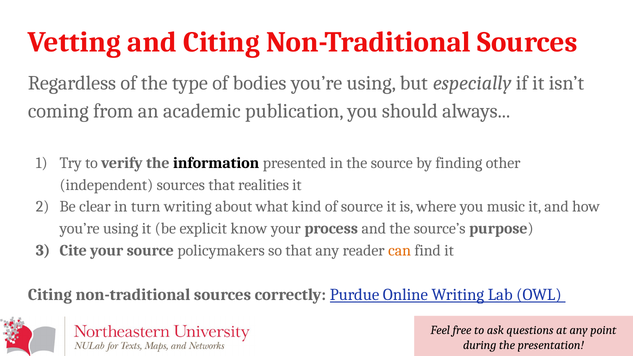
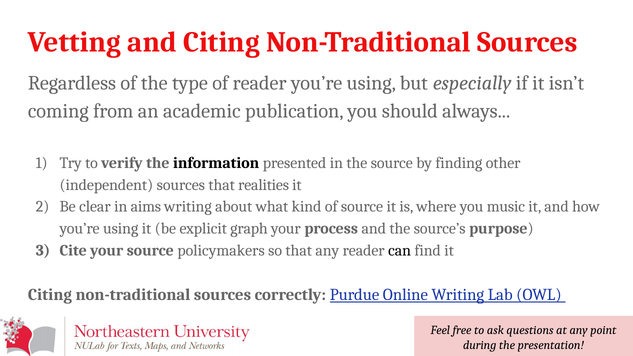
of bodies: bodies -> reader (260, 83)
turn: turn -> aims (146, 207)
know: know -> graph (249, 229)
can colour: orange -> black (400, 250)
